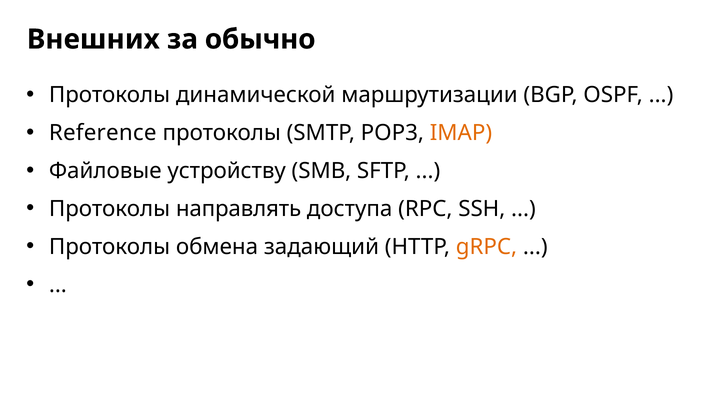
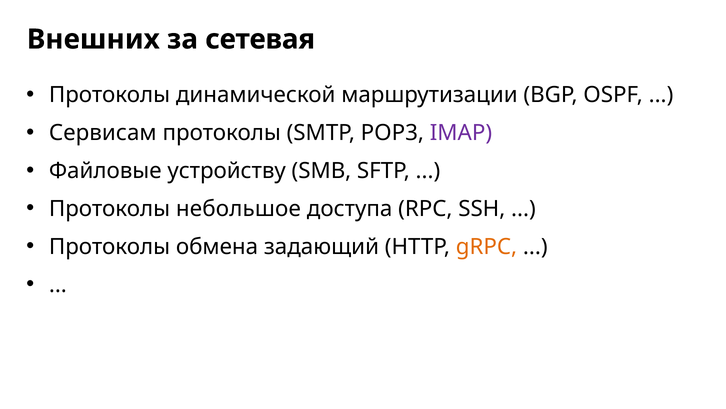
обычно: обычно -> сетевая (260, 39)
Reference: Reference -> Сервисам (103, 133)
IMAP colour: orange -> purple (461, 133)
направлять: направлять -> небольшое (238, 209)
